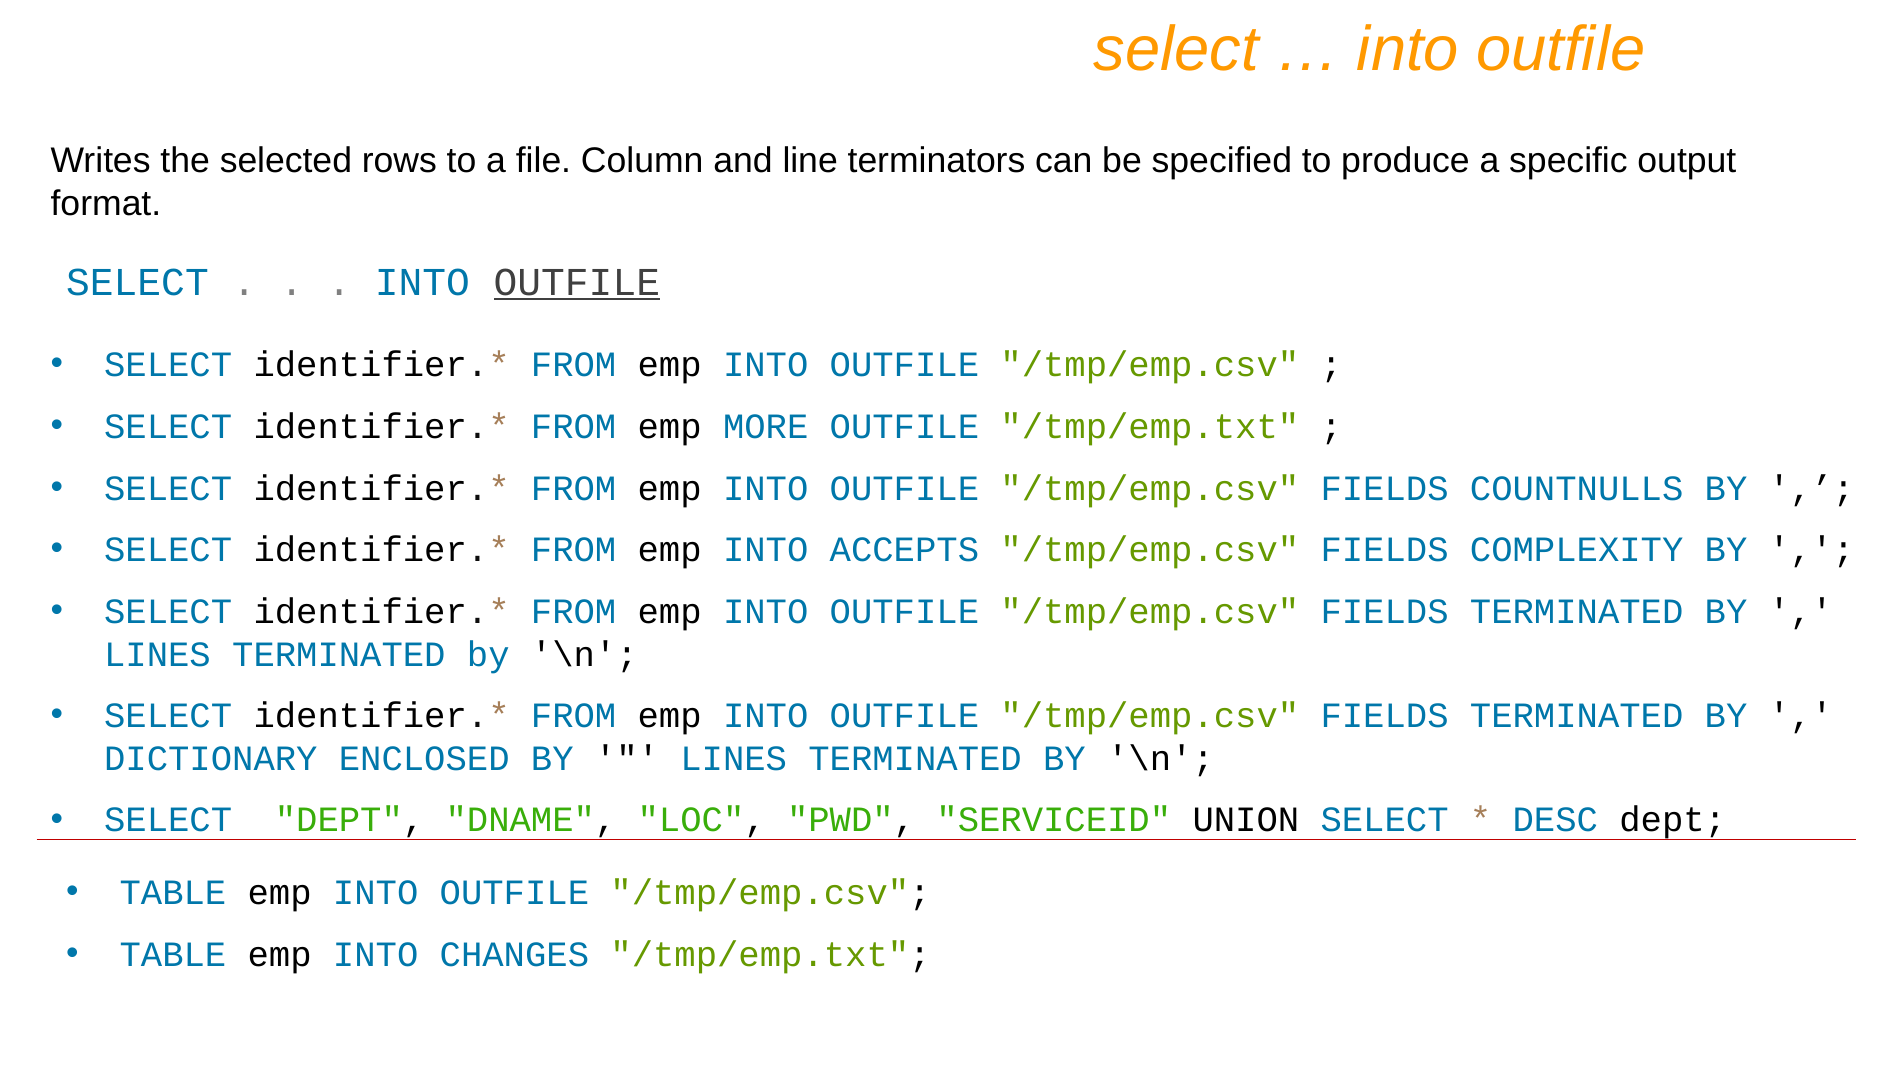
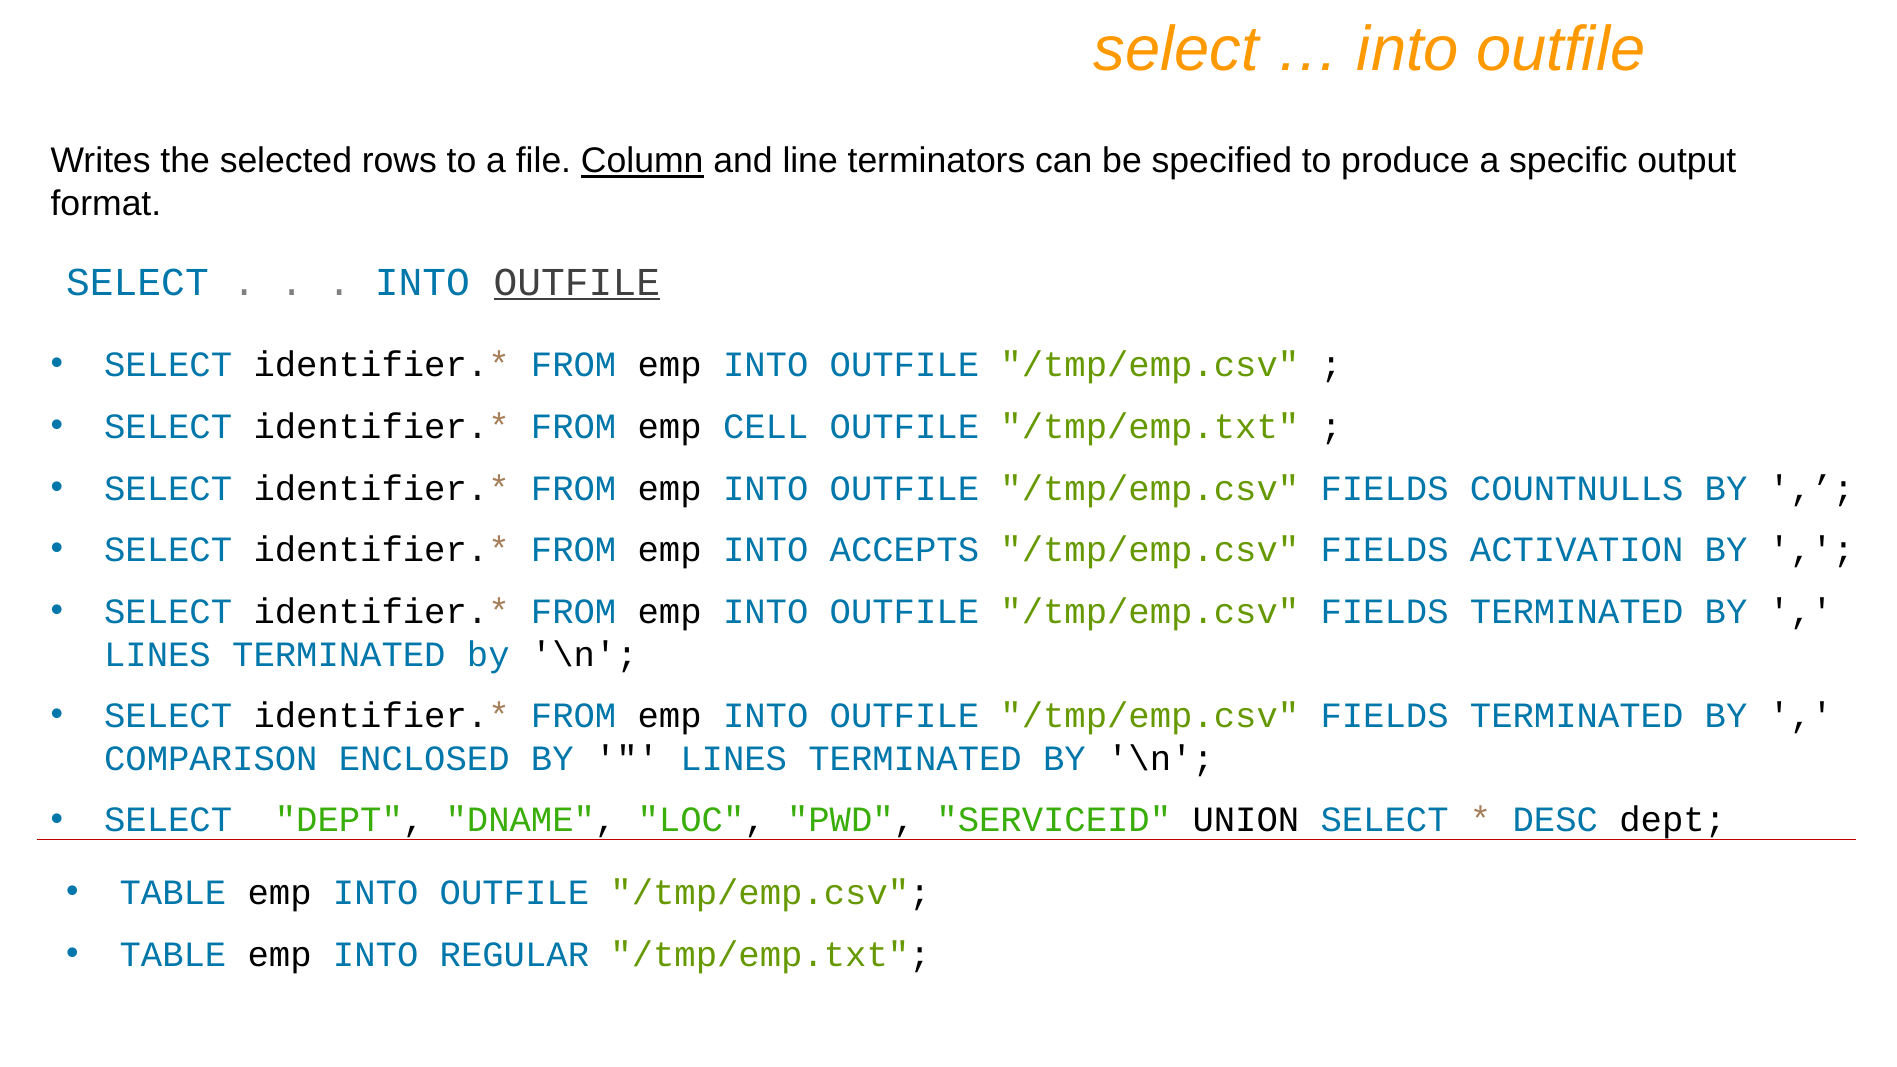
Column underline: none -> present (642, 161)
MORE: MORE -> CELL (766, 427)
COMPLEXITY: COMPLEXITY -> ACTIVATION (1577, 550)
DICTIONARY: DICTIONARY -> COMPARISON (211, 759)
CHANGES: CHANGES -> REGULAR (514, 954)
